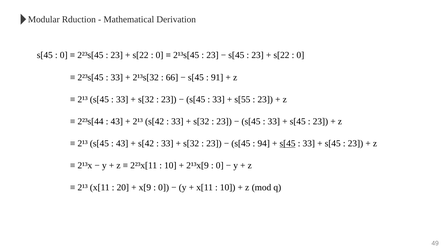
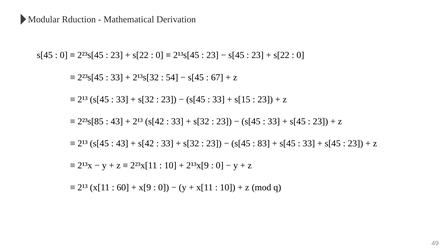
66: 66 -> 54 (172, 78)
91: 91 -> 67 (217, 78)
s[55: s[55 -> s[15 (242, 100)
2²³s[44: 2²³s[44 -> 2²³s[85 (90, 122)
94: 94 -> 83 (264, 144)
s[45 underline: present -> none (288, 144)
20: 20 -> 60 (123, 188)
